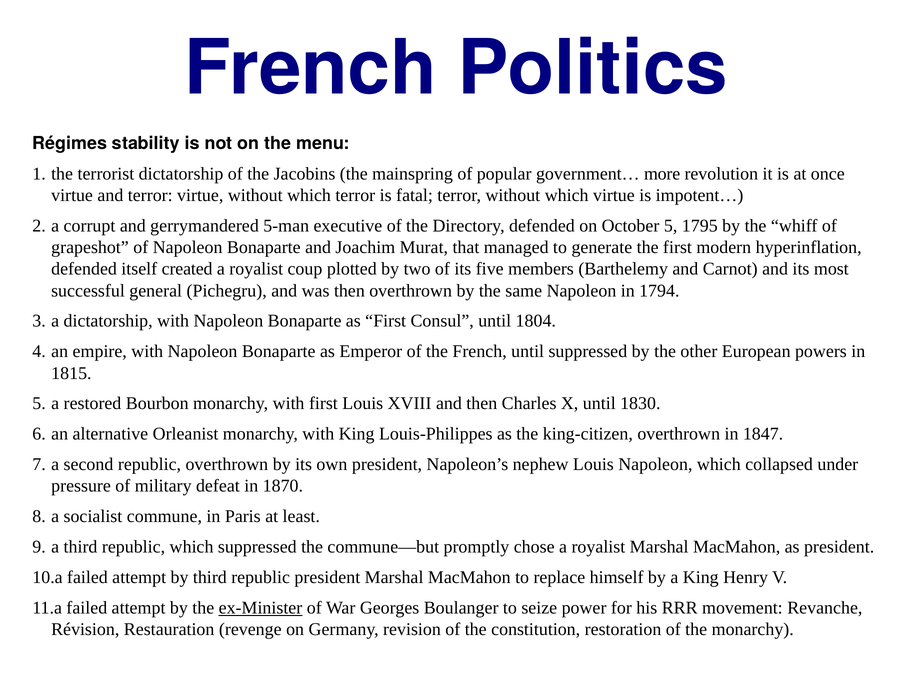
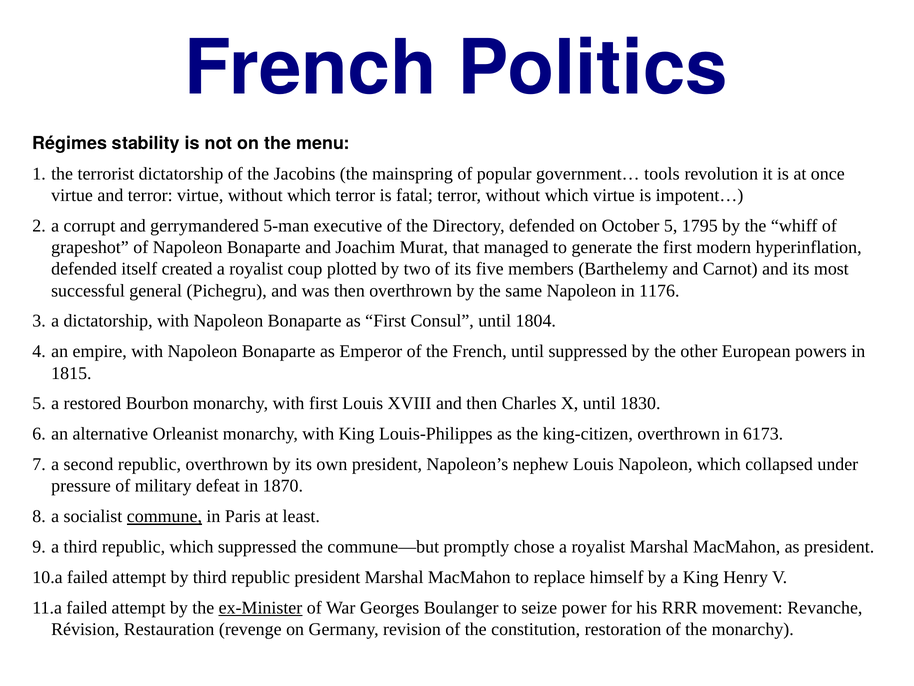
more: more -> tools (662, 174)
1794: 1794 -> 1176 (659, 290)
1847: 1847 -> 6173 (763, 434)
commune underline: none -> present (164, 516)
